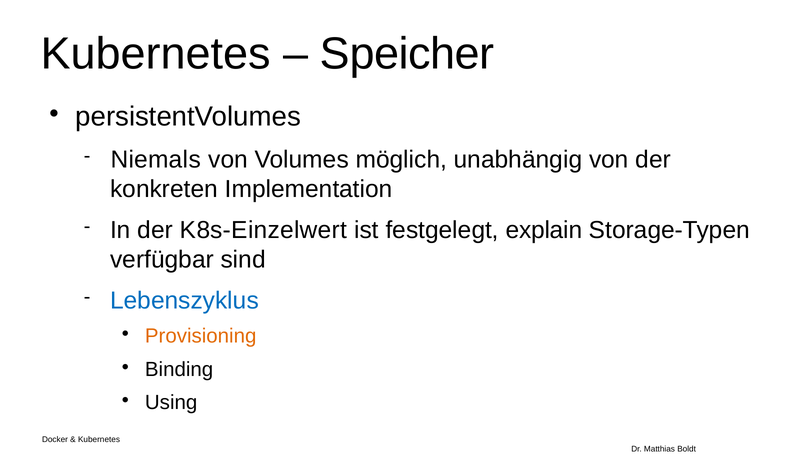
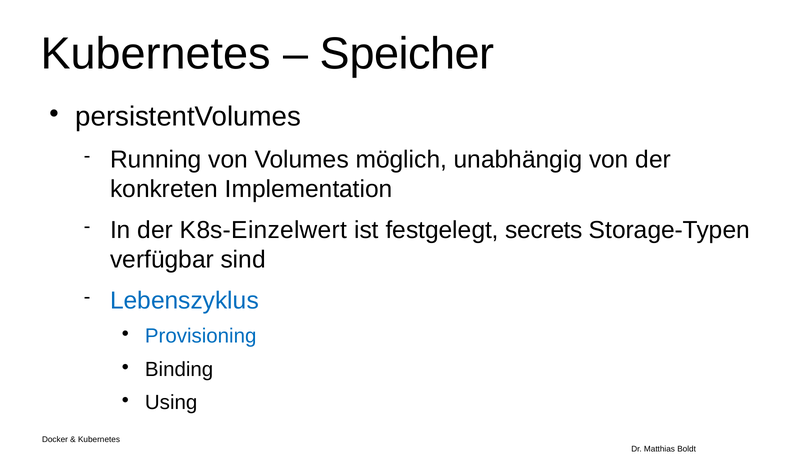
Niemals: Niemals -> Running (156, 159)
explain: explain -> secrets (544, 230)
Provisioning colour: orange -> blue (201, 336)
